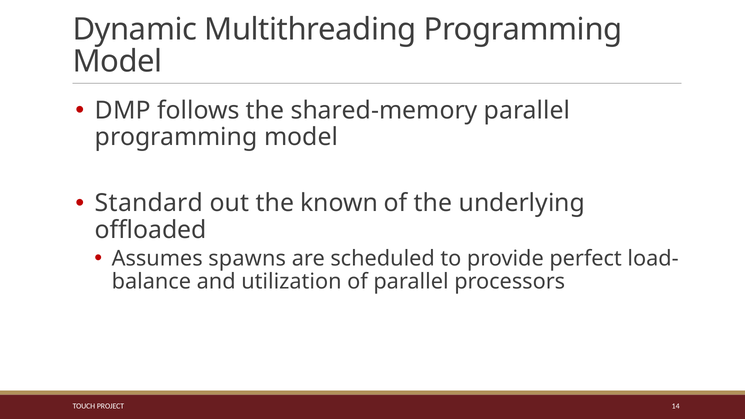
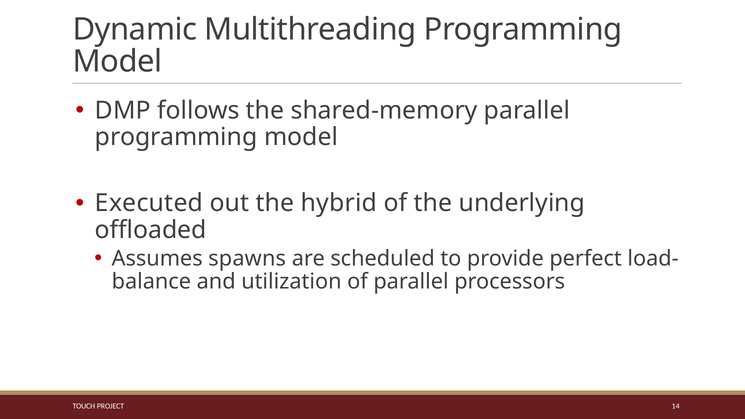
Standard: Standard -> Executed (149, 203)
known: known -> hybrid (339, 203)
